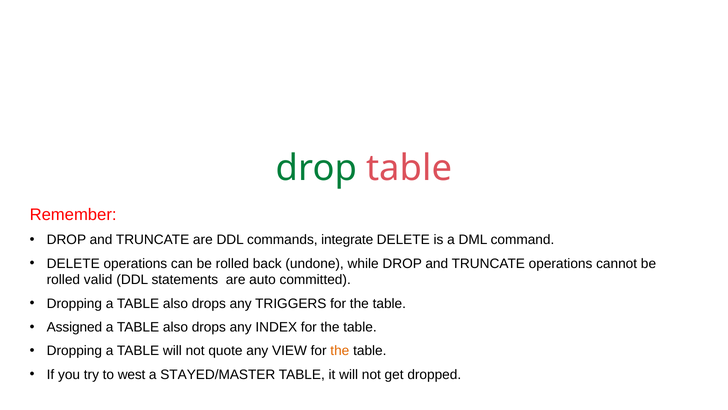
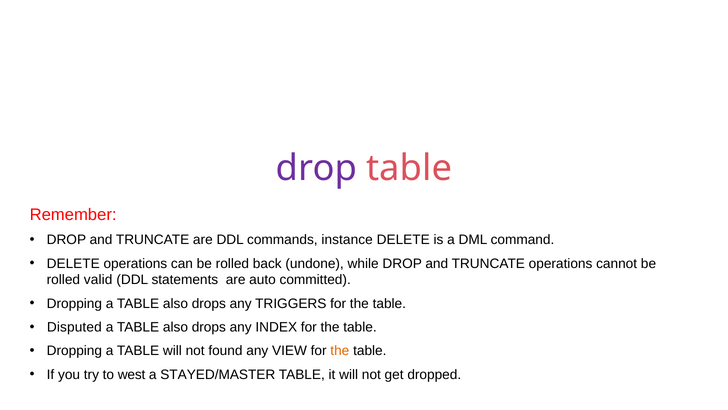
drop colour: green -> purple (316, 168)
integrate: integrate -> instance (347, 240)
Assigned: Assigned -> Disputed (74, 327)
quote: quote -> found (225, 351)
